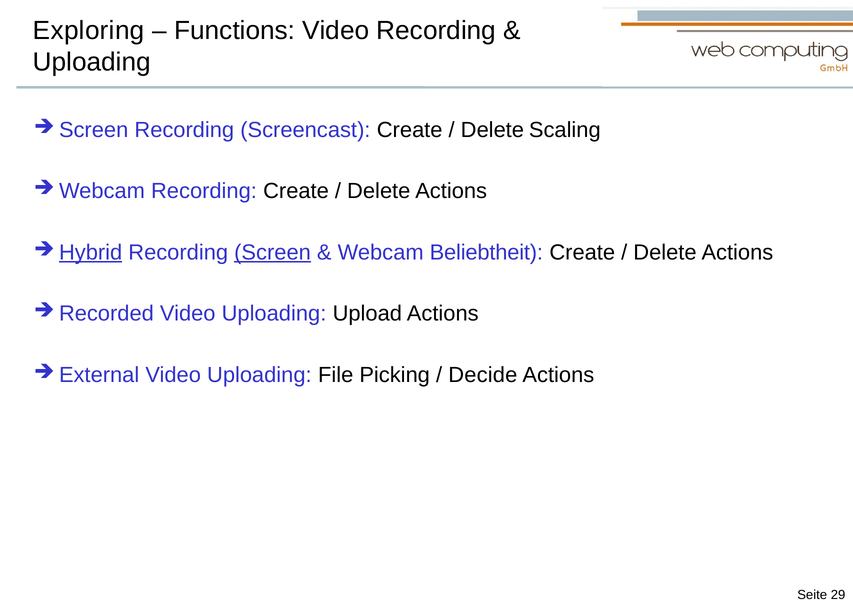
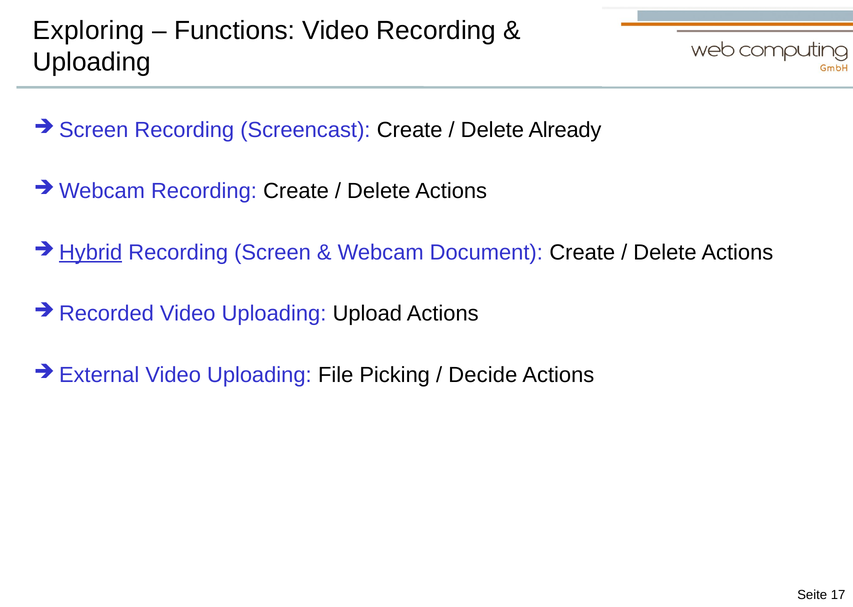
Scaling: Scaling -> Already (565, 130)
Screen underline: present -> none (273, 252)
Beliebtheit: Beliebtheit -> Document (486, 252)
29: 29 -> 17 (838, 595)
